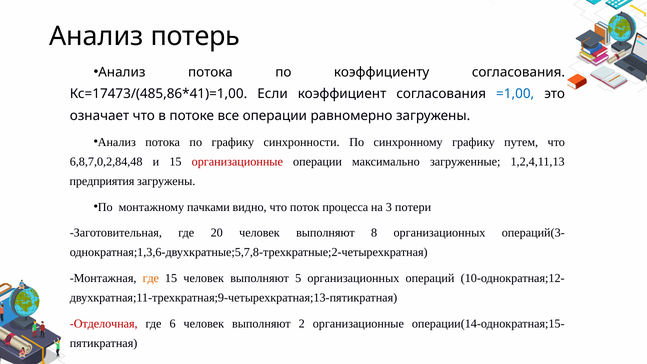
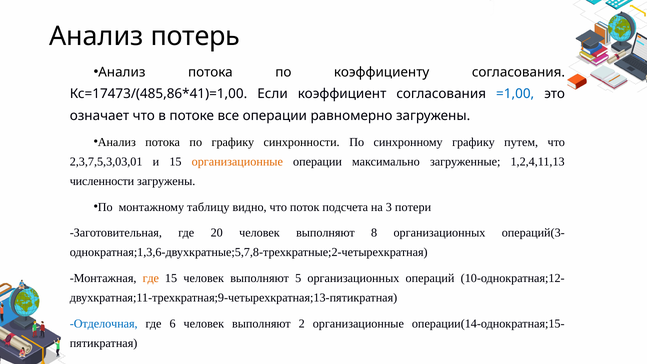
6,8,7,0,2,84,48: 6,8,7,0,2,84,48 -> 2,3,7,5,3,03,01 (106, 162)
организационные colour: red -> orange (237, 162)
предприятия: предприятия -> численности (102, 181)
пачками: пачками -> таблицу (208, 207)
процесса: процесса -> подсчета (345, 207)
Отделочная colour: red -> blue (104, 323)
